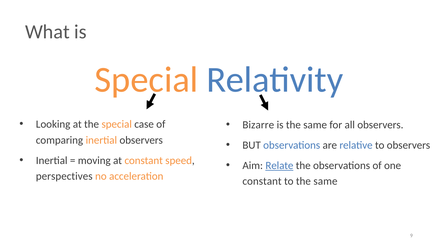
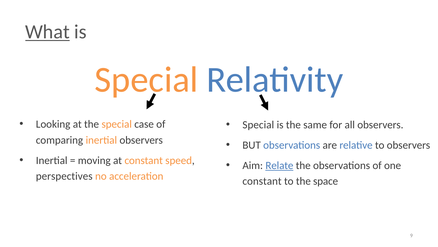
What underline: none -> present (47, 32)
Bizarre: Bizarre -> Special (258, 124)
to the same: same -> space (326, 181)
